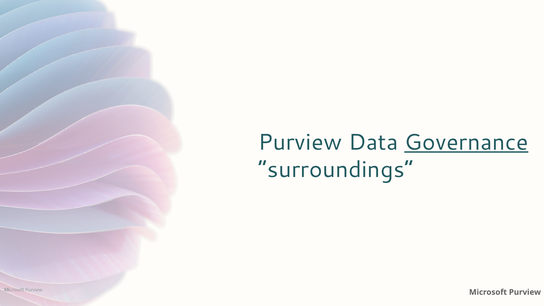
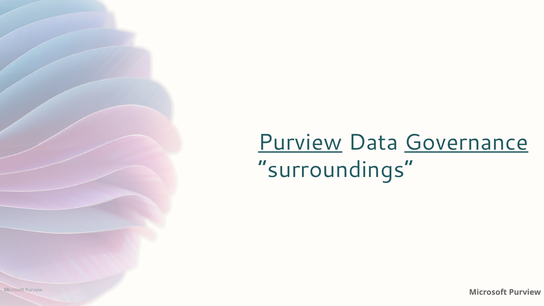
Purview underline: none -> present (300, 142)
